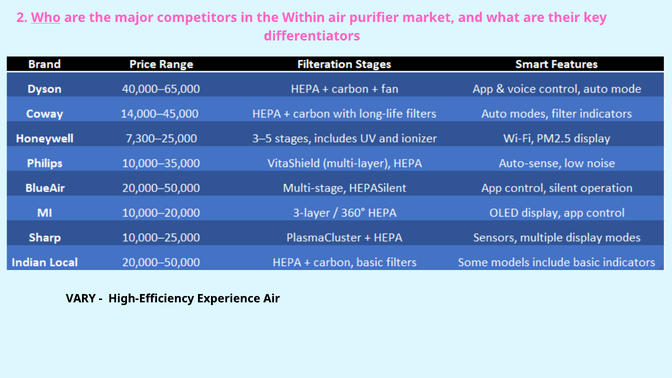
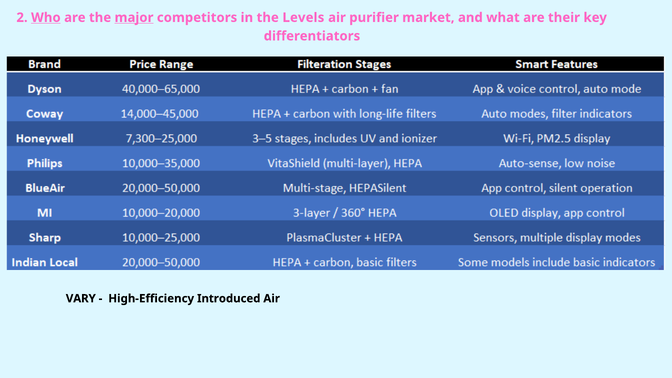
major underline: none -> present (134, 18)
Within: Within -> Levels (303, 18)
Experience: Experience -> Introduced (229, 299)
